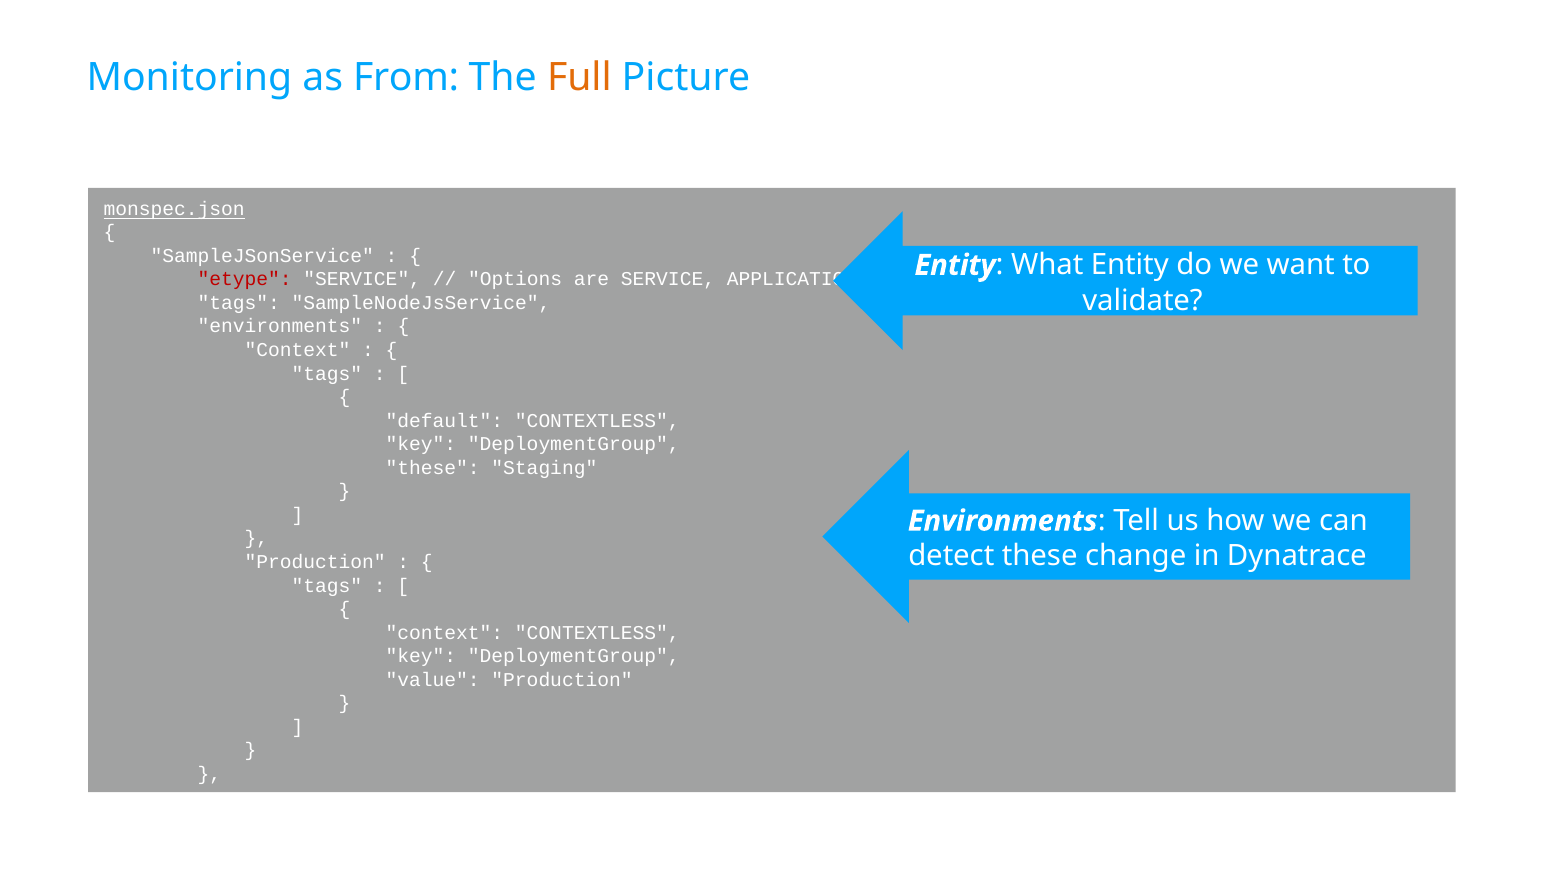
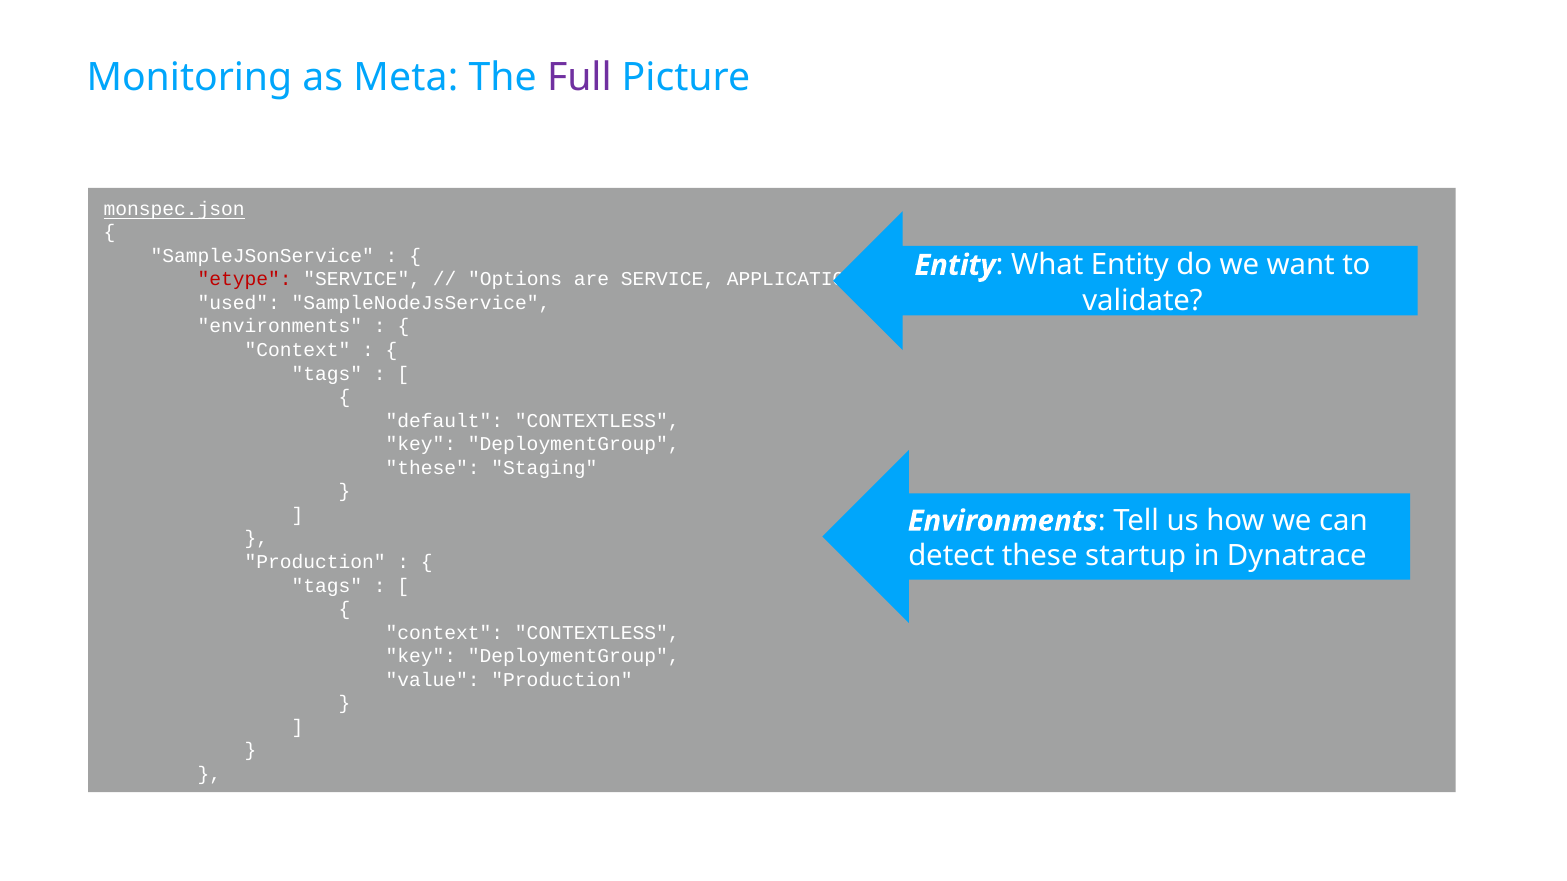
From: From -> Meta (406, 78)
Full colour: orange -> purple (579, 78)
tags: tags -> used (239, 303)
change: change -> startup (1136, 556)
